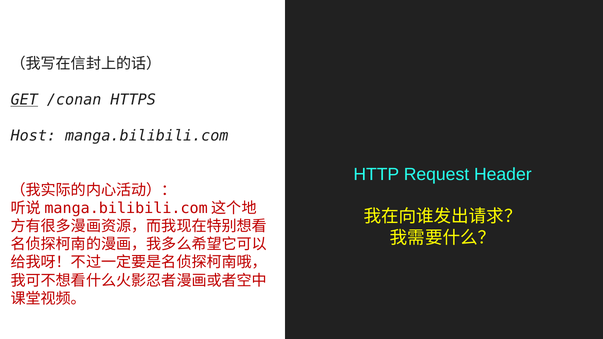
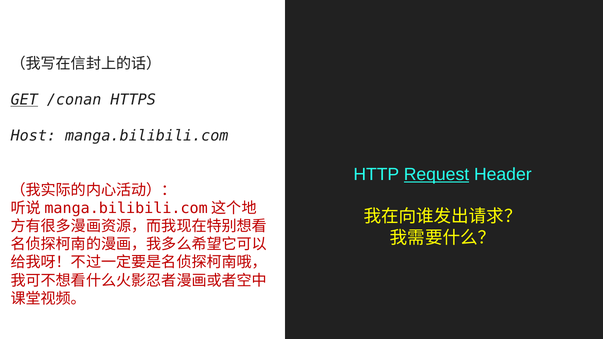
Request underline: none -> present (436, 175)
